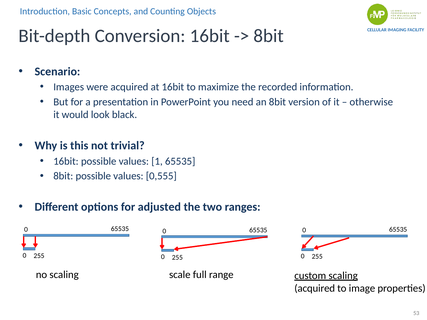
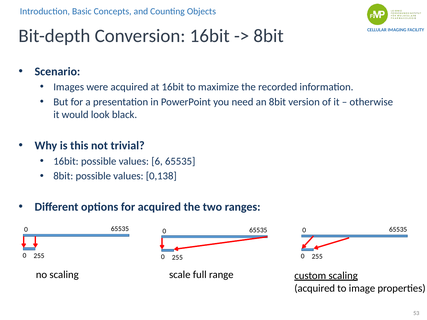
1: 1 -> 6 (157, 161)
0,555: 0,555 -> 0,138 (161, 176)
for adjusted: adjusted -> acquired (159, 207)
